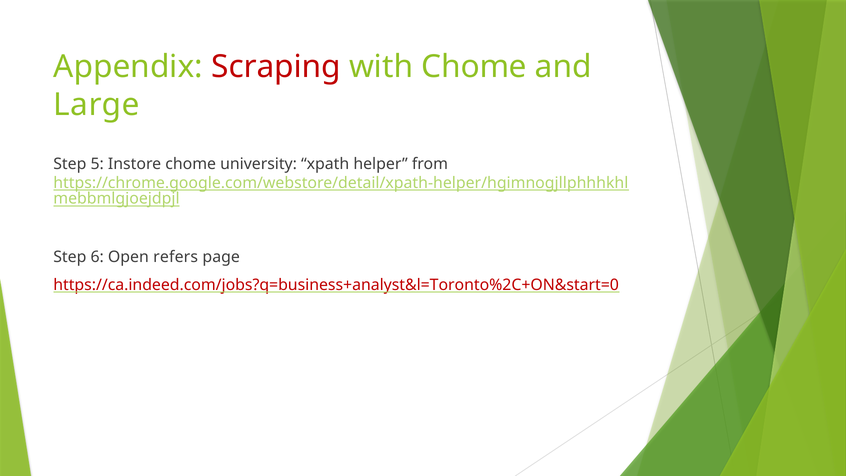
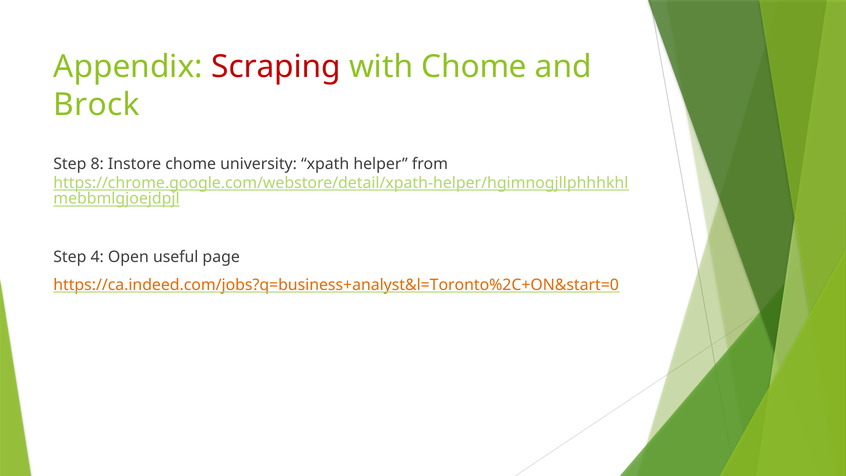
Large: Large -> Brock (97, 105)
5: 5 -> 8 (97, 164)
6: 6 -> 4 (97, 257)
refers: refers -> useful (176, 257)
https://ca.indeed.com/jobs?q=business+analyst&l=Toronto%2C+ON&start=0 colour: red -> orange (336, 285)
